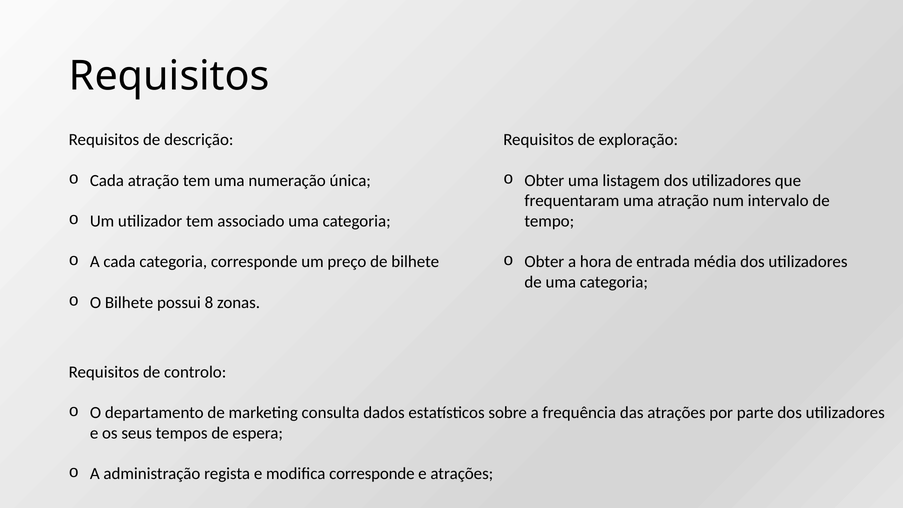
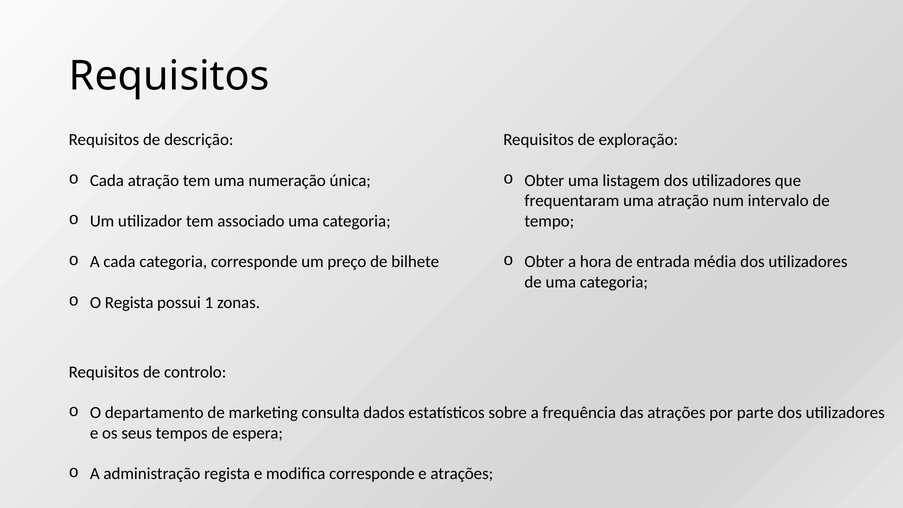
O Bilhete: Bilhete -> Regista (129, 302)
8: 8 -> 1 (209, 302)
